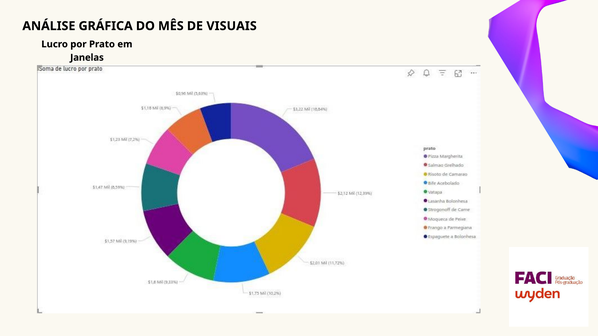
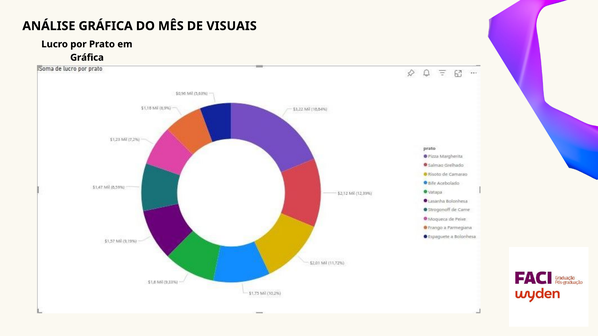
Janelas: Janelas -> Gráfica (87, 58)
